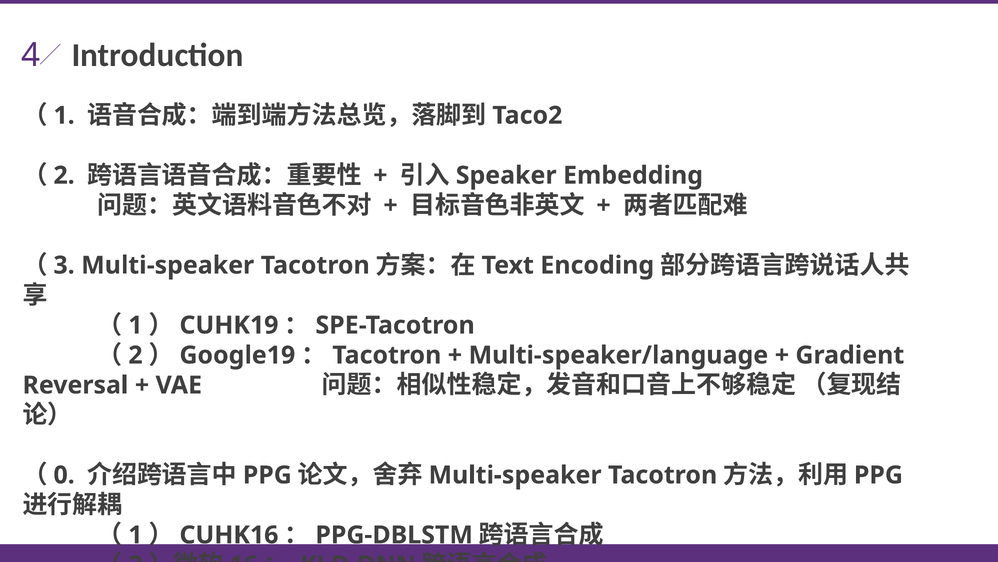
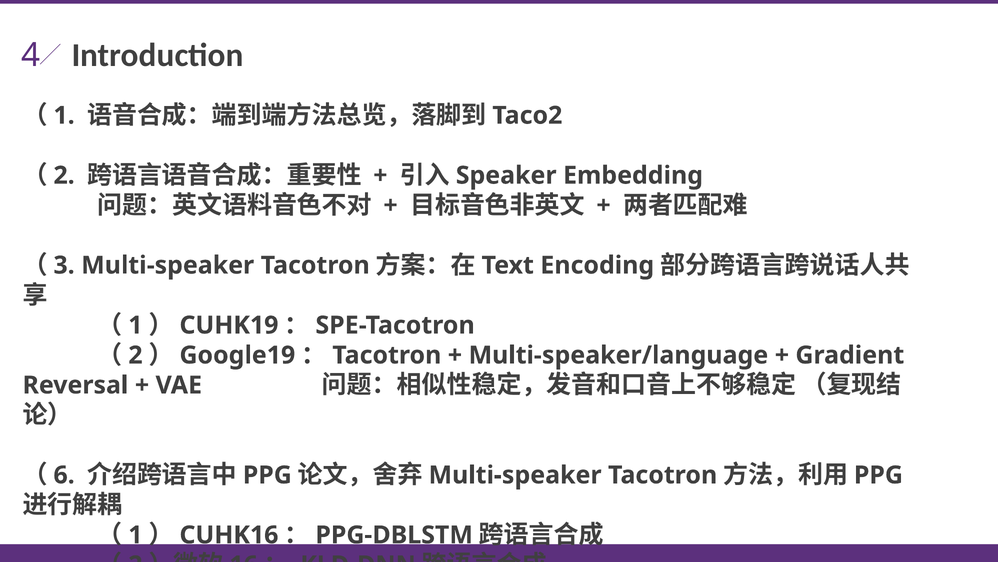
0: 0 -> 6 (64, 475)
